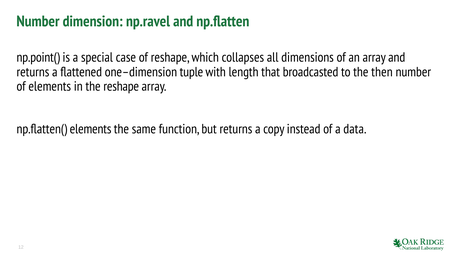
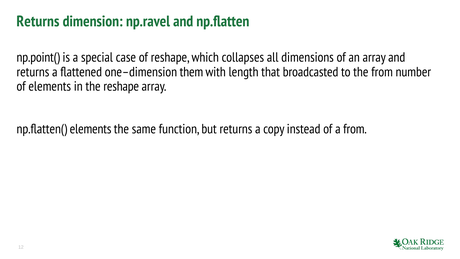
Number: Number -> Returns (38, 21)
tuple: tuple -> them (191, 72)
the then: then -> from (382, 72)
a data: data -> from (355, 129)
